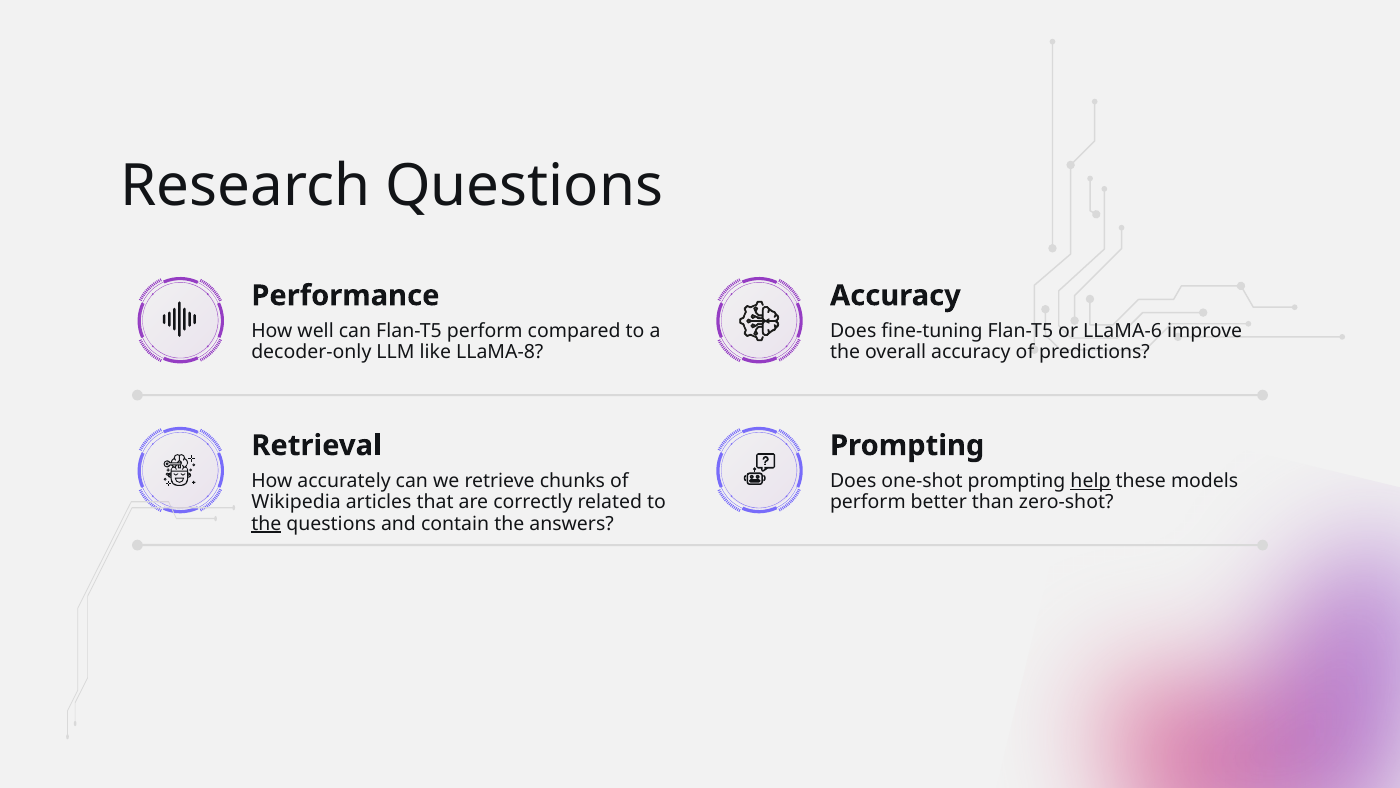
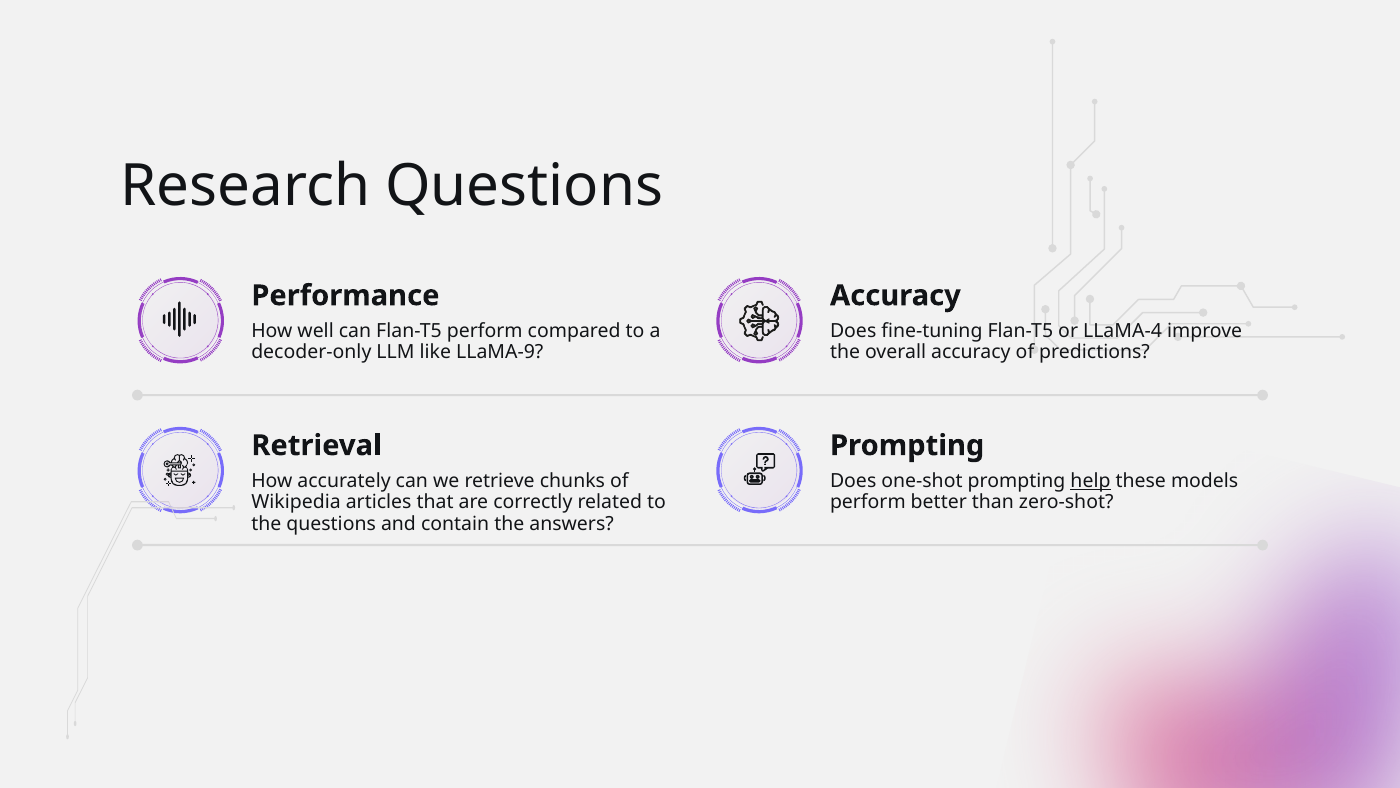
LLaMA-6: LLaMA-6 -> LLaMA-4 (1123, 331)
LLaMA-8: LLaMA-8 -> LLaMA-9 (500, 352)
the underline: present -> none (266, 523)
